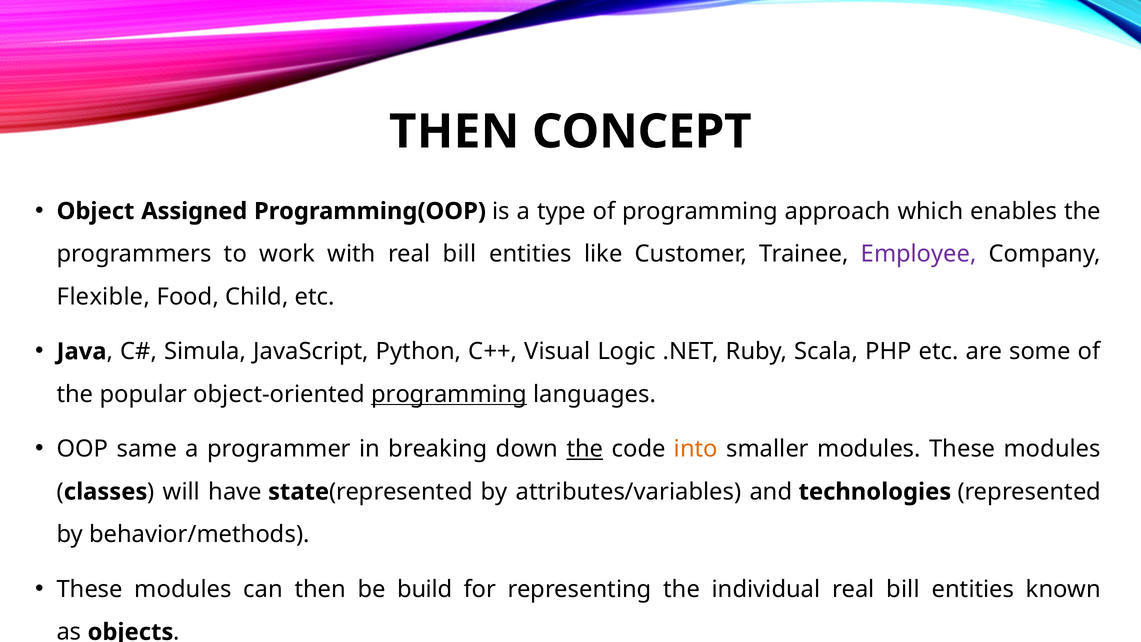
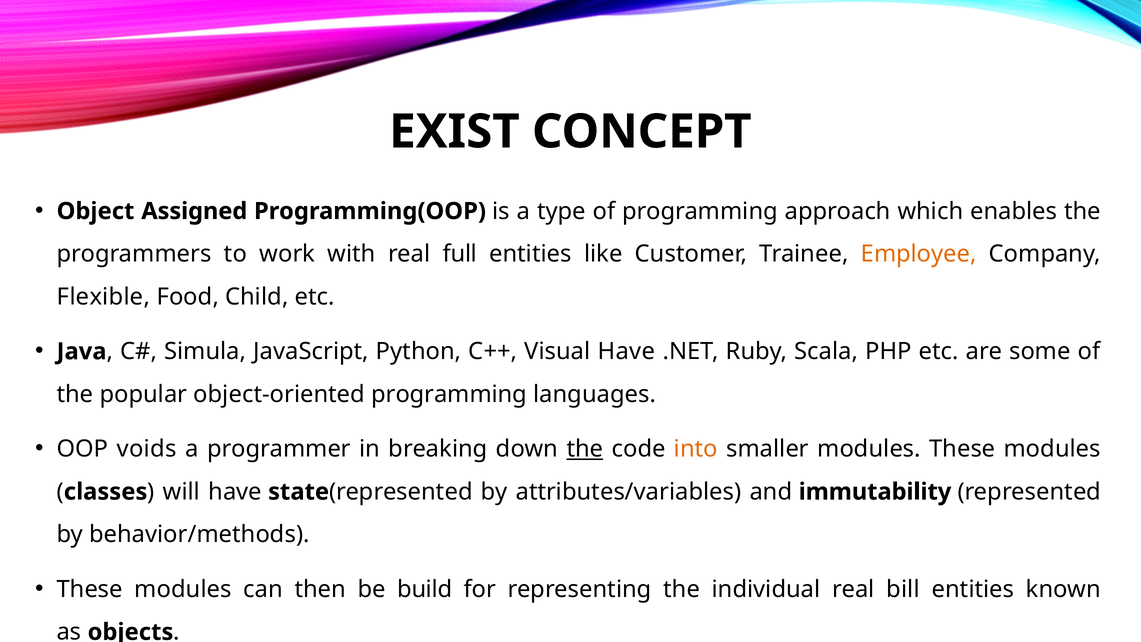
THEN: THEN -> EXIST (454, 132)
with real bill: bill -> full (460, 254)
Employee colour: purple -> orange (919, 254)
Visual Logic: Logic -> Have (626, 351)
programming underline: present -> none (449, 394)
same: same -> voids (147, 449)
technologies: technologies -> immutability (875, 492)
